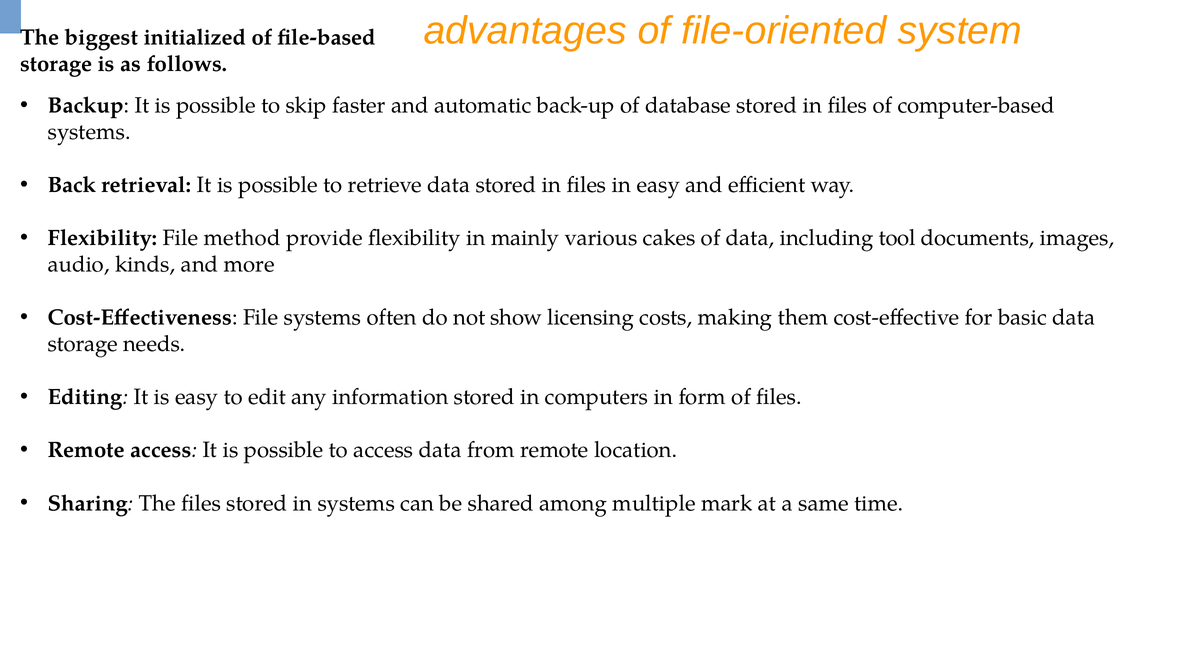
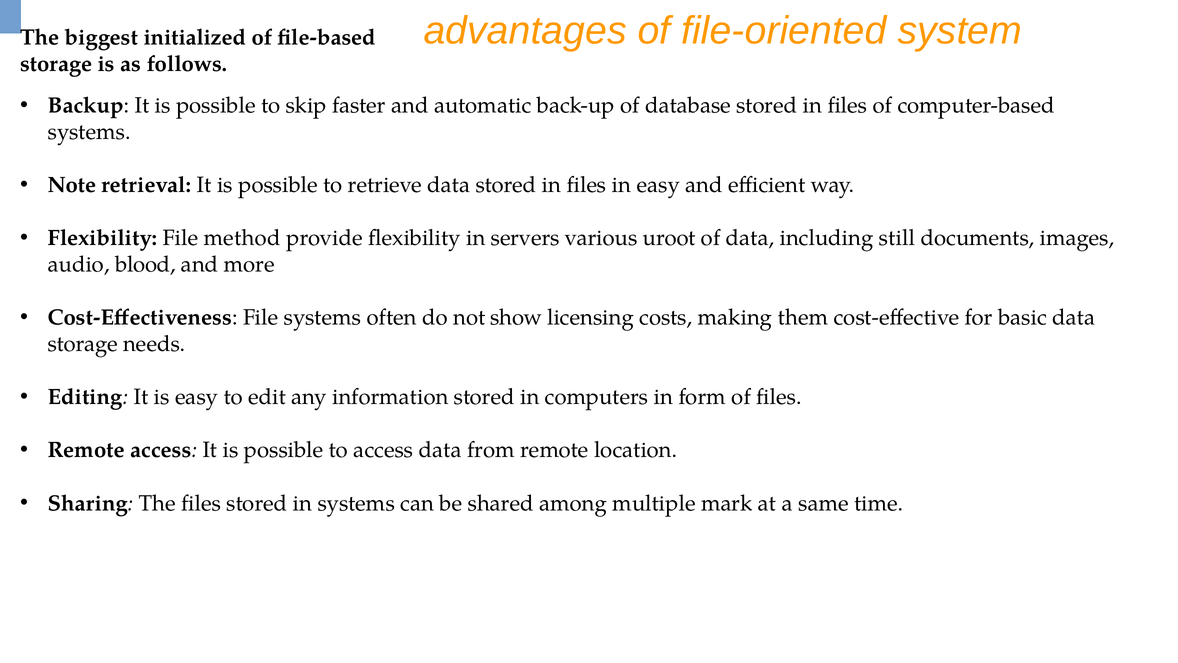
Back: Back -> Note (72, 185)
mainly: mainly -> servers (525, 238)
cakes: cakes -> uroot (669, 238)
tool: tool -> still (897, 238)
kinds: kinds -> blood (145, 264)
